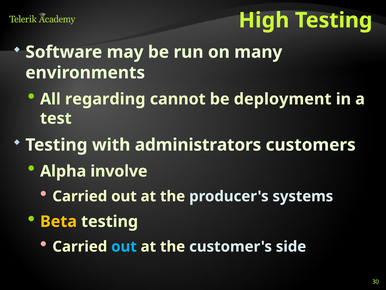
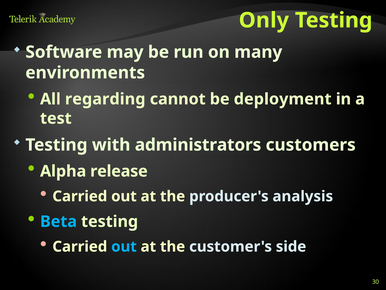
High: High -> Only (264, 20)
involve: involve -> release (119, 171)
systems: systems -> analysis (303, 196)
Beta colour: yellow -> light blue (59, 221)
